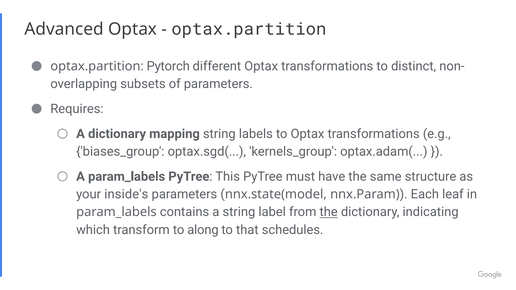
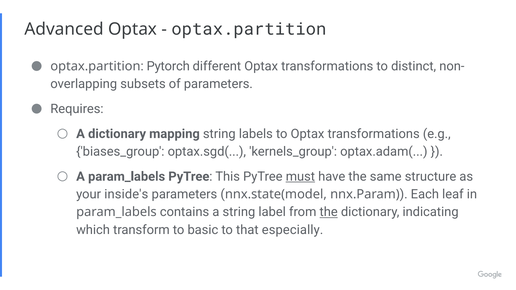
must underline: none -> present (300, 177)
along: along -> basic (203, 230)
schedules: schedules -> especially (293, 230)
